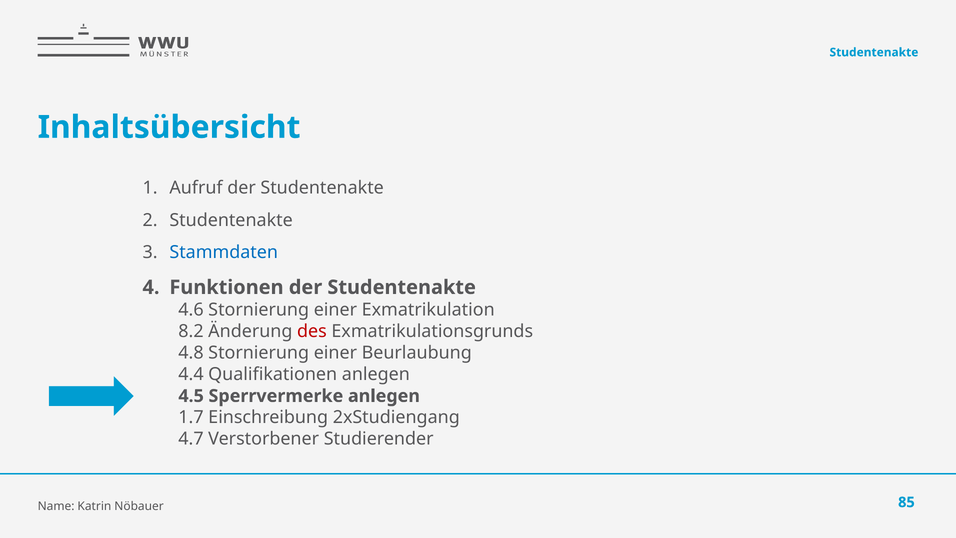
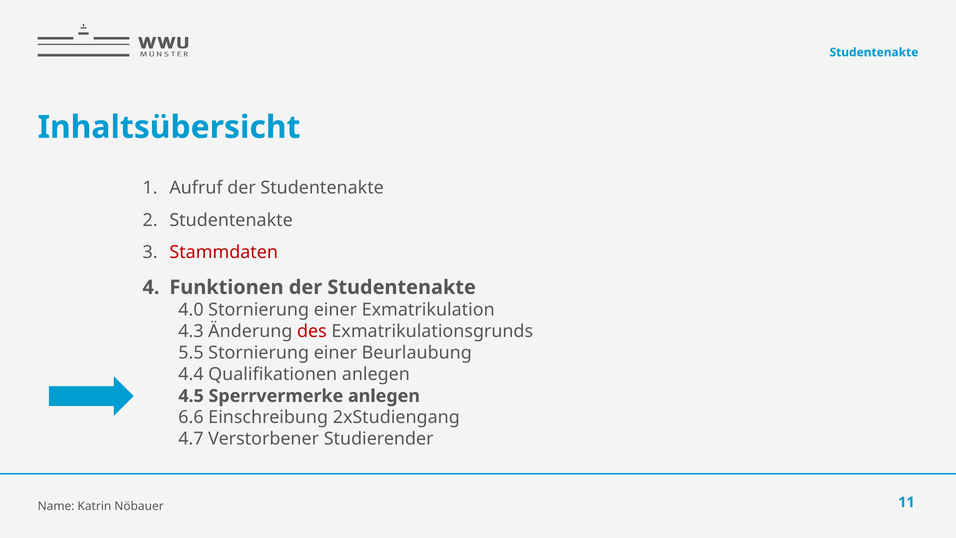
Stammdaten colour: blue -> red (224, 252)
4.6: 4.6 -> 4.0 (191, 310)
8.2: 8.2 -> 4.3 (191, 331)
4.8: 4.8 -> 5.5 (191, 353)
1.7: 1.7 -> 6.6 (191, 417)
85: 85 -> 11 (906, 502)
